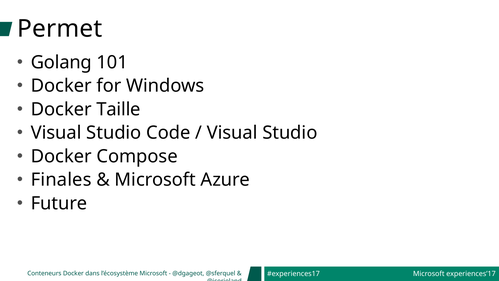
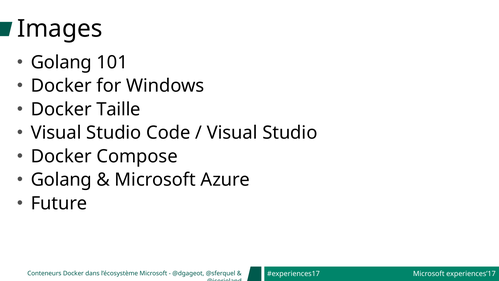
Permet: Permet -> Images (60, 29)
Finales: Finales -> Golang (61, 180)
